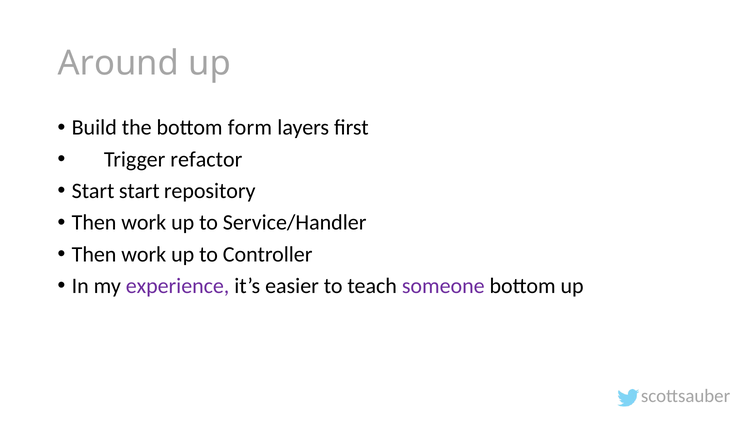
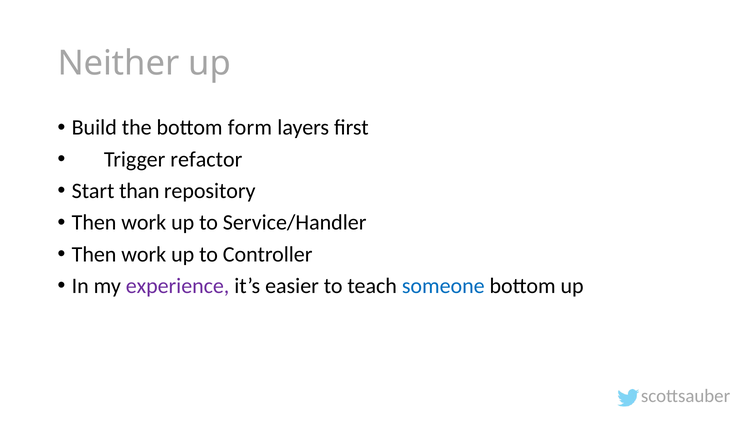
Around: Around -> Neither (118, 63)
Start start: start -> than (139, 191)
someone colour: purple -> blue (443, 286)
